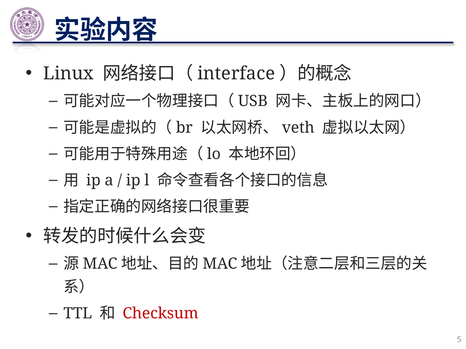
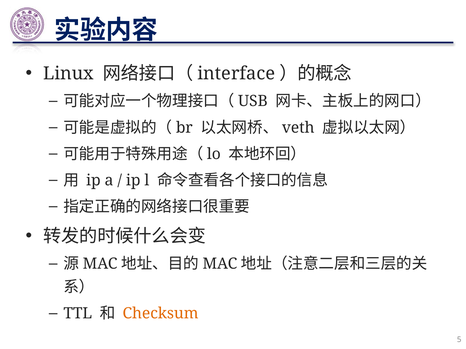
Checksum colour: red -> orange (161, 314)
